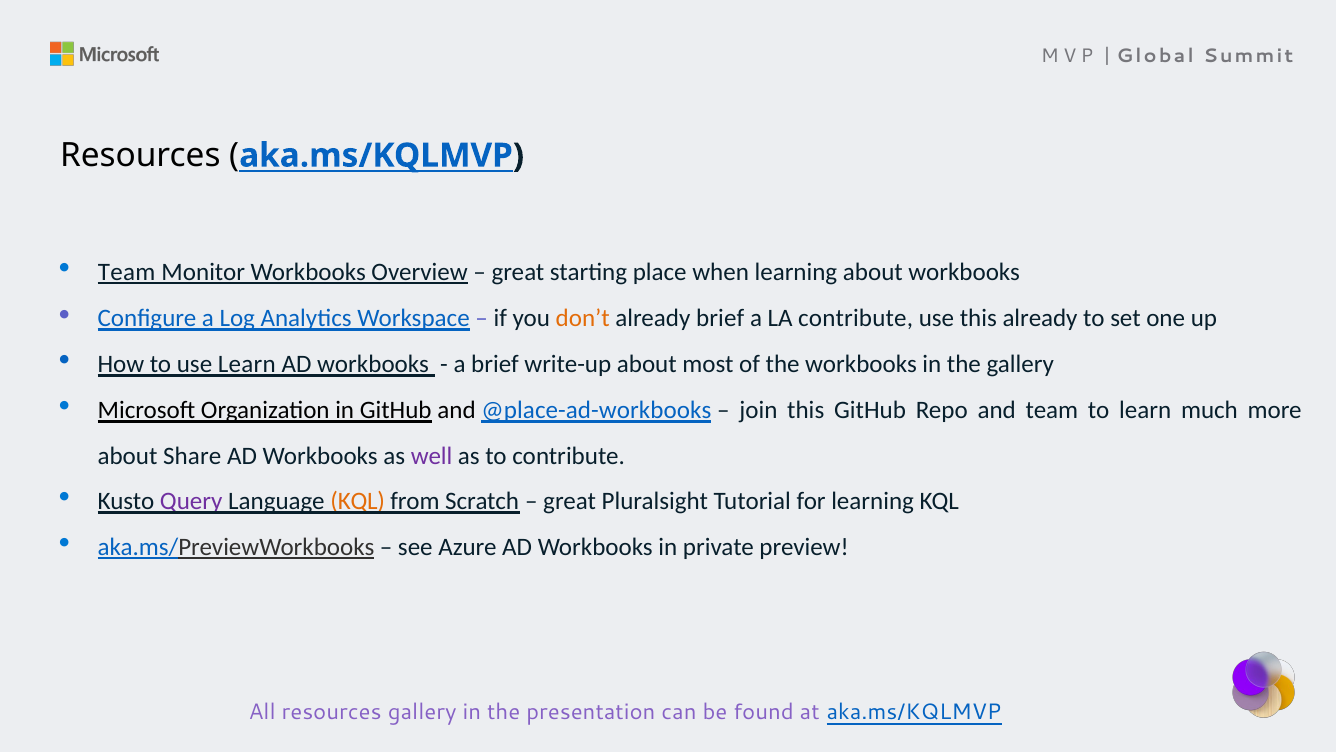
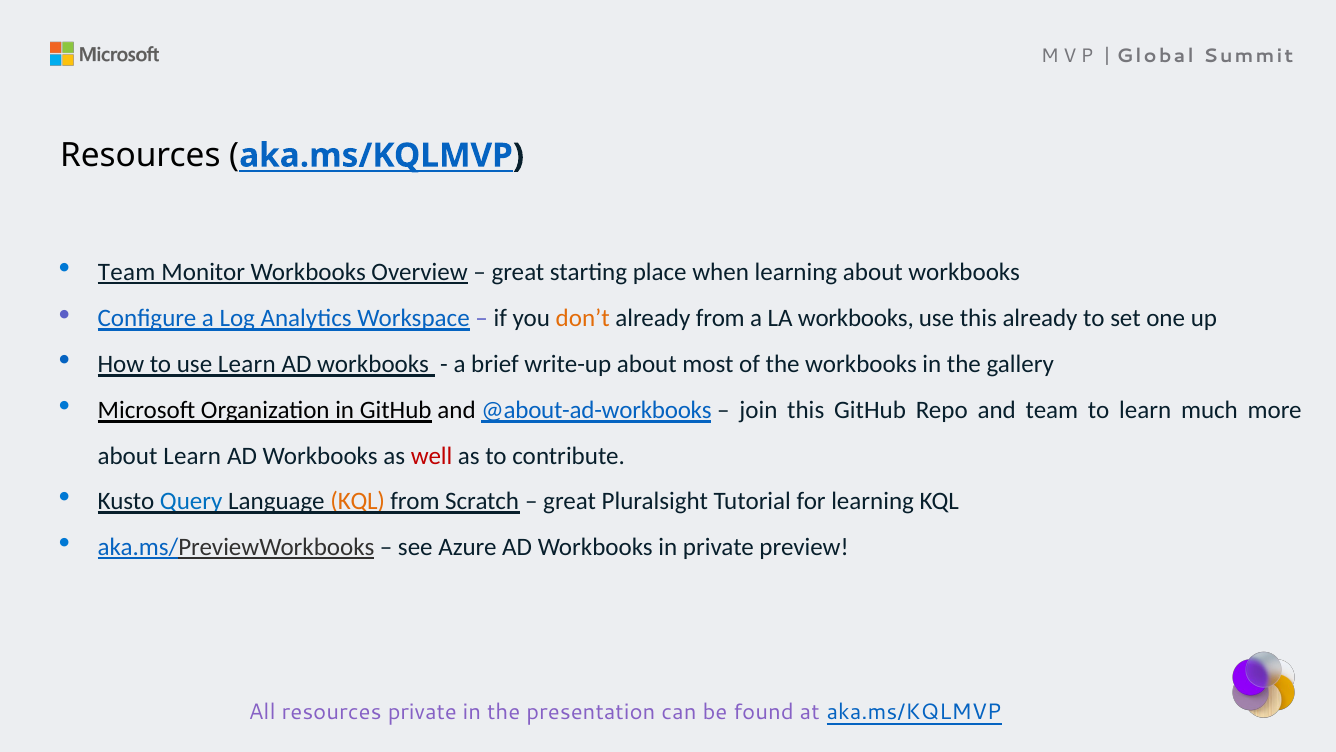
already brief: brief -> from (720, 318)
LA contribute: contribute -> workbooks (856, 318)
@place-ad-workbooks: @place-ad-workbooks -> @about-ad-workbooks (597, 410)
about Share: Share -> Learn (192, 456)
well colour: purple -> red (432, 456)
Query colour: purple -> blue (191, 501)
resources gallery: gallery -> private (422, 712)
